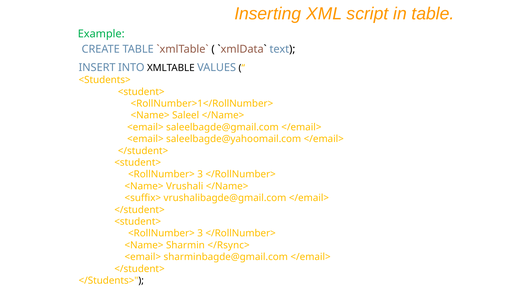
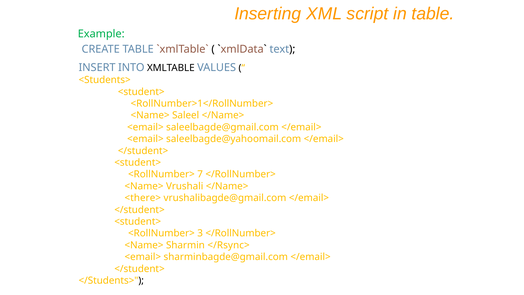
3: 3 -> 7 (200, 174)
<suffix>: <suffix> -> <there> (143, 198)
